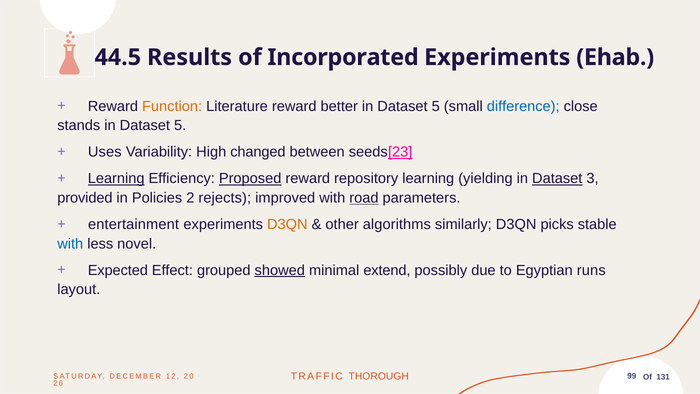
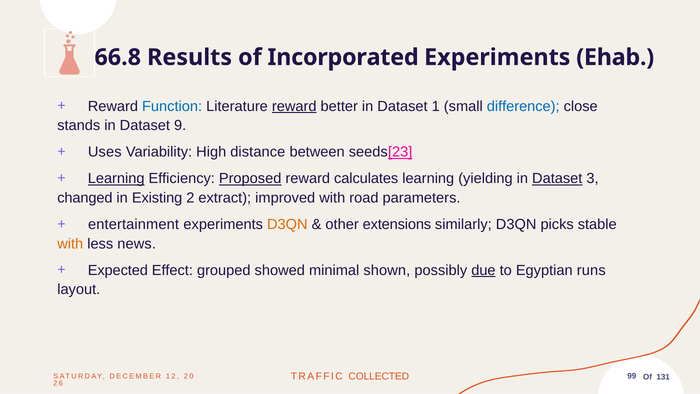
44.5: 44.5 -> 66.8 (118, 57)
Function colour: orange -> blue (172, 106)
reward underline: none -> present (294, 106)
better in Dataset 5: 5 -> 1 (436, 106)
5: 5 -> 9 (180, 125)
changed: changed -> distance (258, 152)
repository: repository -> calculates (366, 179)
provided: provided -> changed (85, 198)
Policies: Policies -> Existing (157, 198)
rejects: rejects -> extract (225, 198)
road underline: present -> none (364, 198)
algorithms: algorithms -> extensions (397, 224)
with colour: blue -> orange (70, 244)
novel: novel -> news (137, 244)
showed underline: present -> none (280, 270)
extend: extend -> shown (387, 270)
due underline: none -> present (483, 270)
THOROUGH: THOROUGH -> COLLECTED (379, 376)
